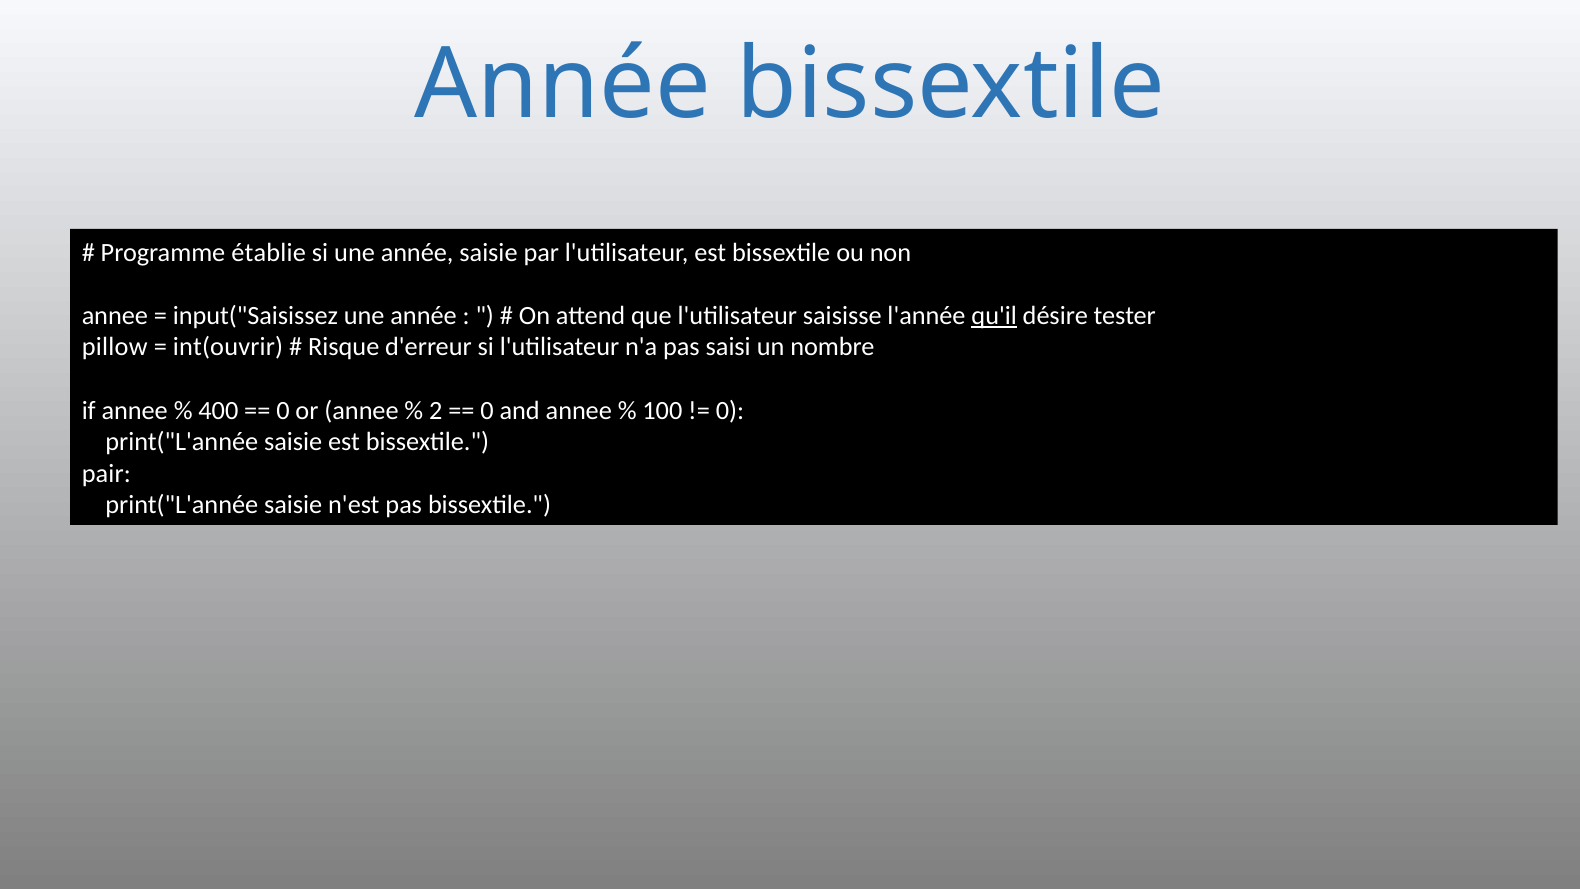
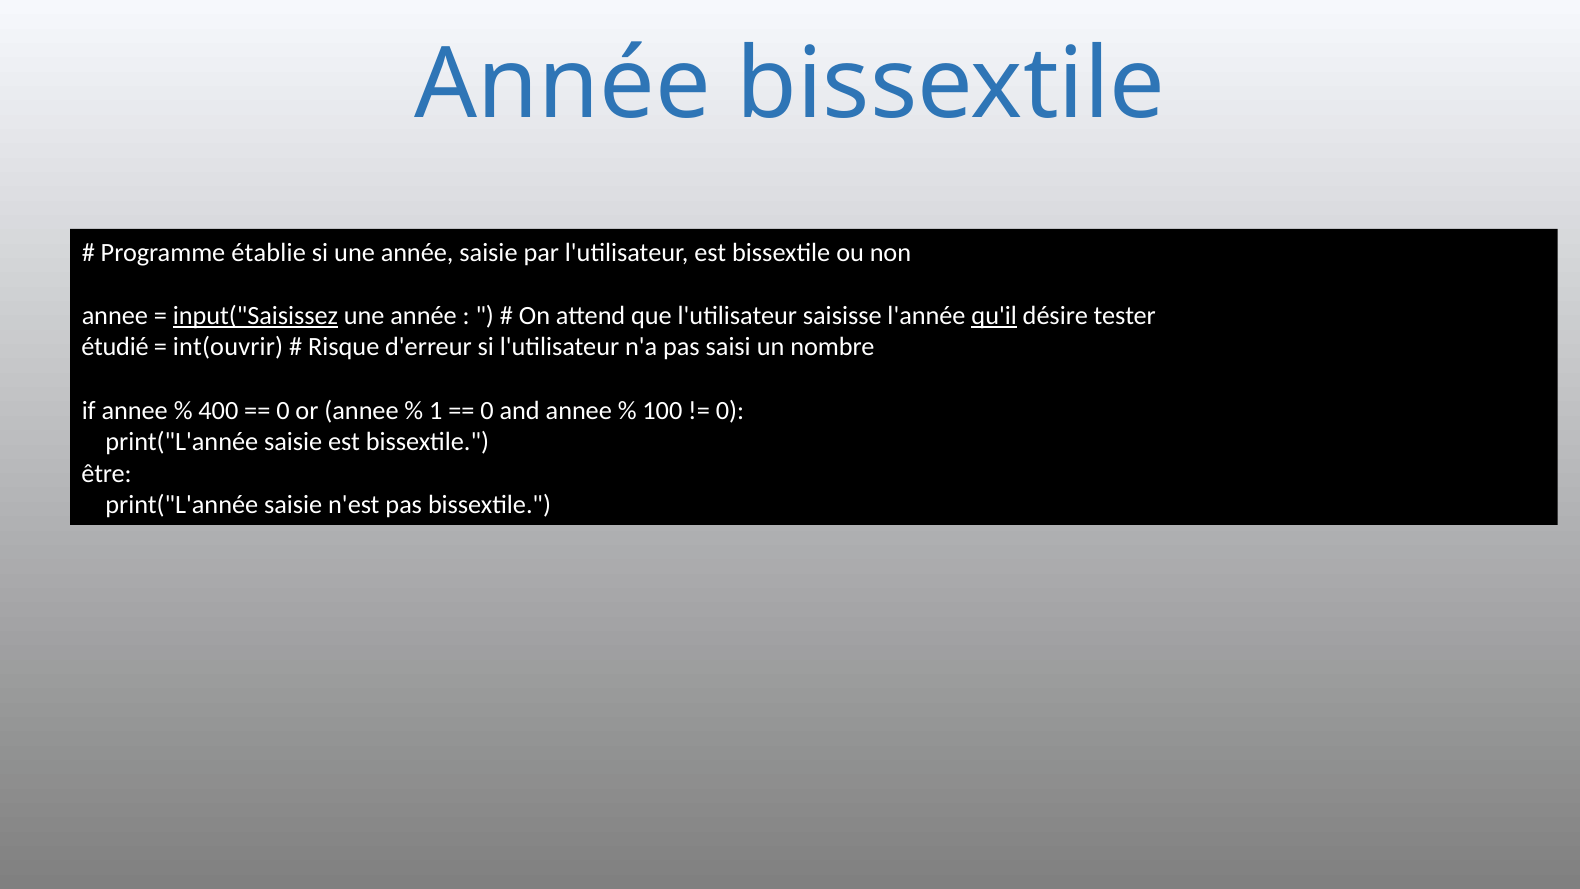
input("Saisissez underline: none -> present (256, 316)
pillow: pillow -> étudié (115, 347)
2: 2 -> 1 (436, 410)
pair: pair -> être (107, 473)
